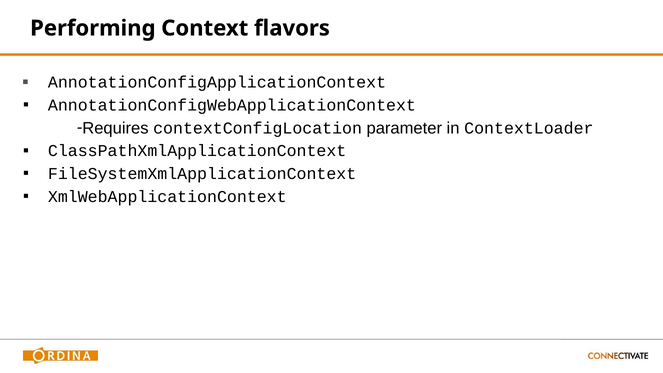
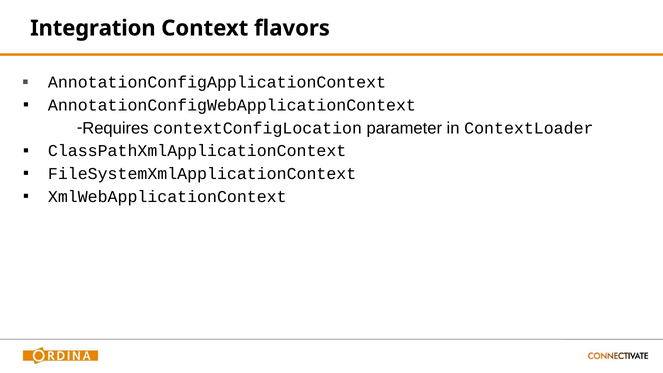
Performing: Performing -> Integration (93, 28)
